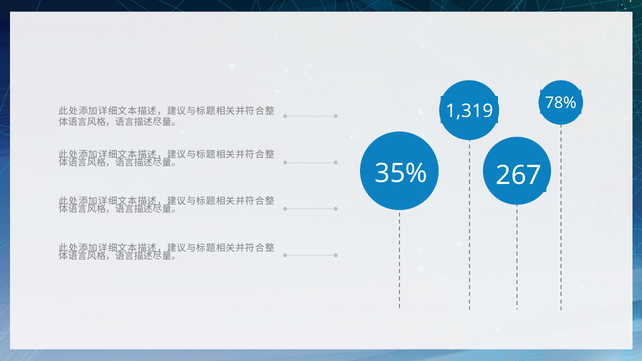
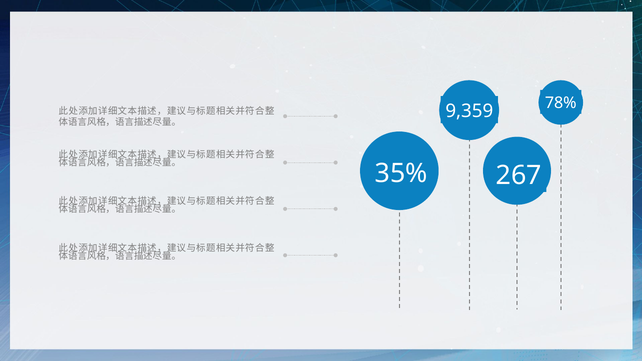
1,319: 1,319 -> 9,359 (469, 111)
